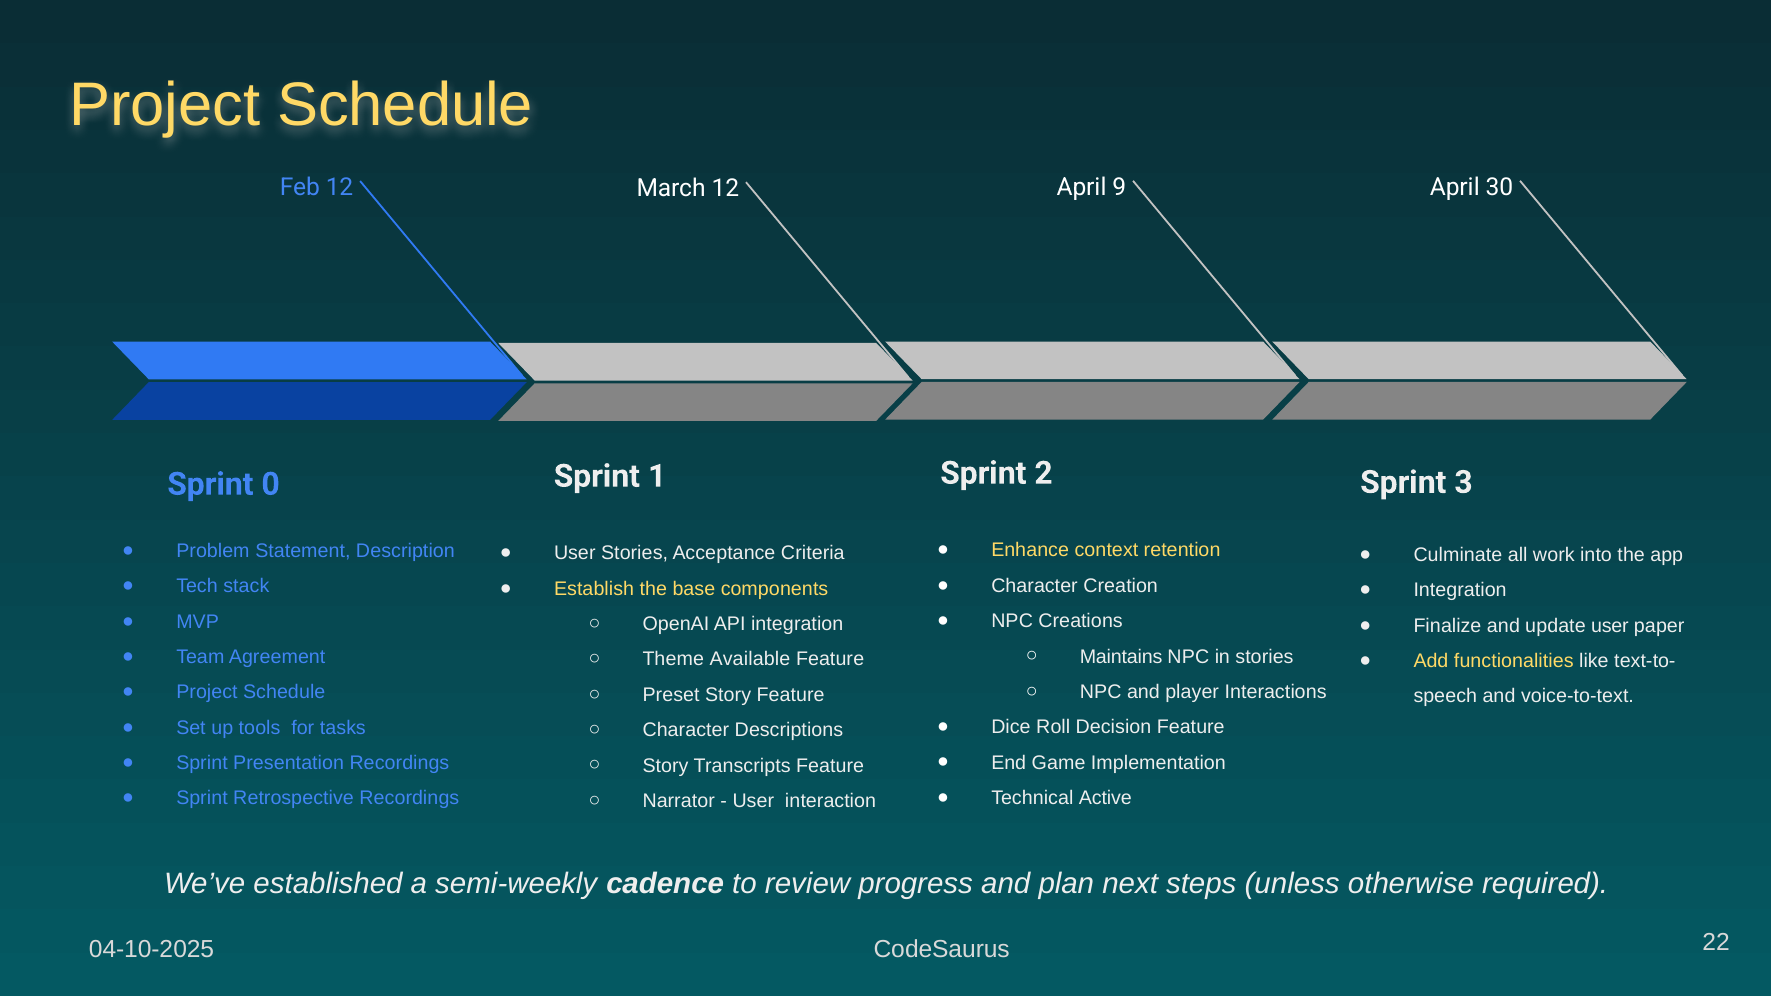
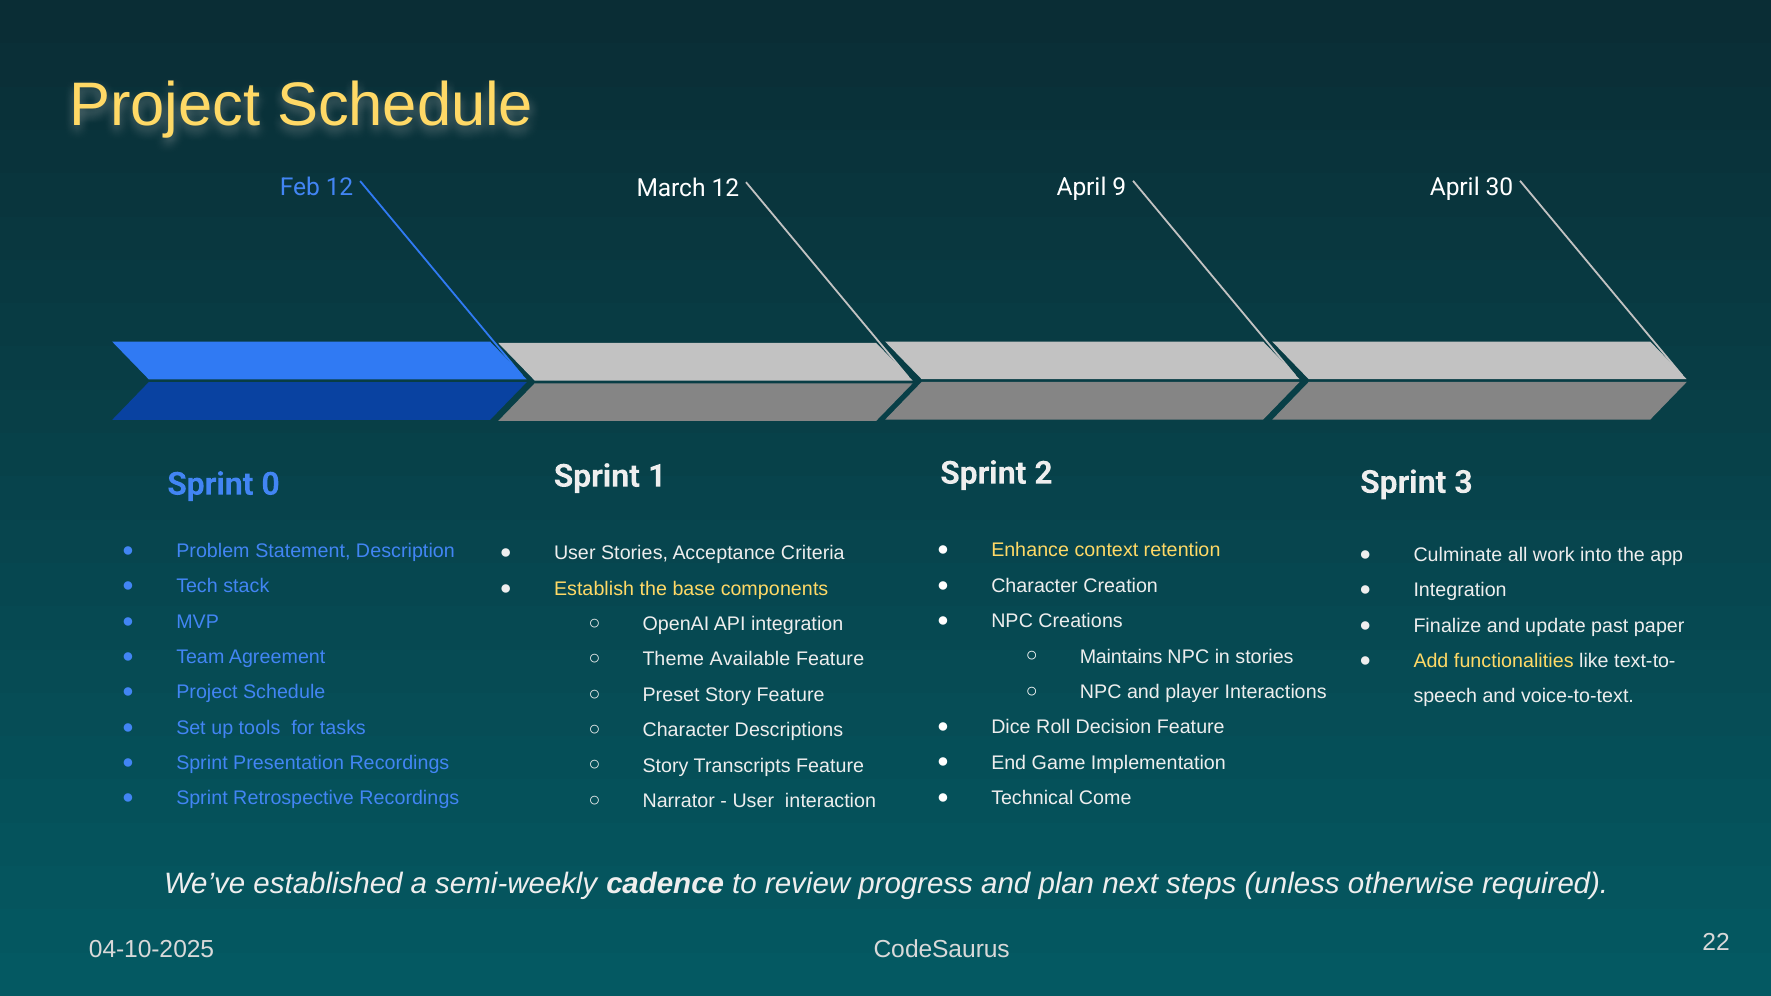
update user: user -> past (1610, 626)
Active: Active -> Come (1105, 798)
